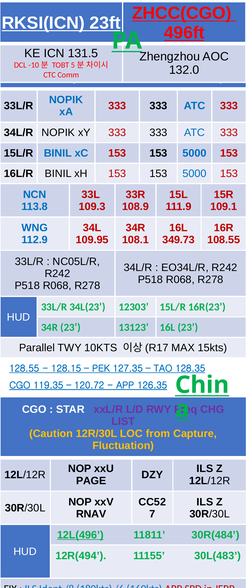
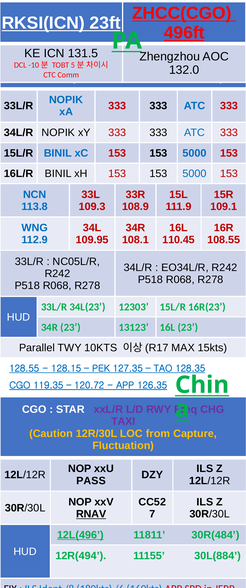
349.73: 349.73 -> 110.45 (179, 240)
LIST: LIST -> TAXI (123, 422)
PAGE: PAGE -> PASS (91, 481)
RNAV underline: none -> present (91, 515)
30L(483: 30L(483 -> 30L(884 (218, 556)
